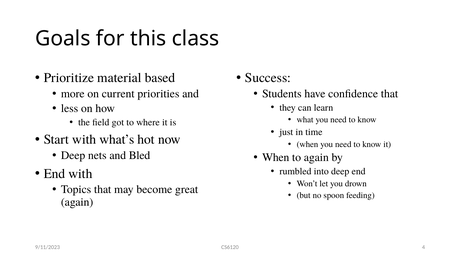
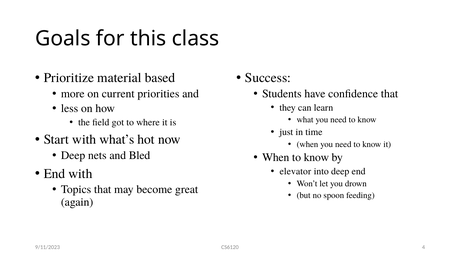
again: again -> know (316, 157)
rumbled: rumbled -> elevator (295, 171)
